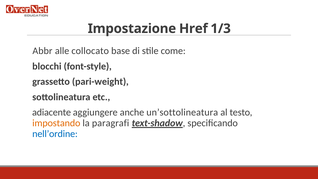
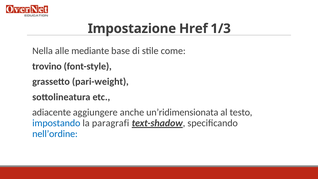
Abbr: Abbr -> Nella (43, 51)
collocato: collocato -> mediante (90, 51)
blocchi: blocchi -> trovino (47, 66)
un’sottolineatura: un’sottolineatura -> un’ridimensionata (182, 112)
impostando colour: orange -> blue (56, 123)
